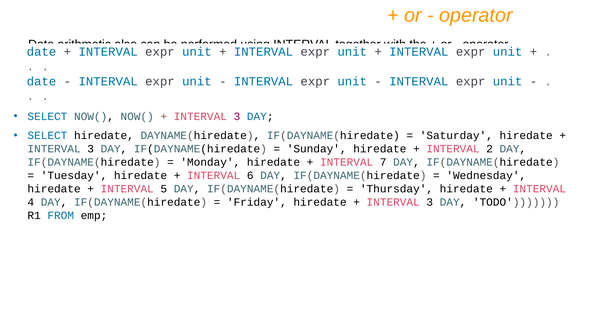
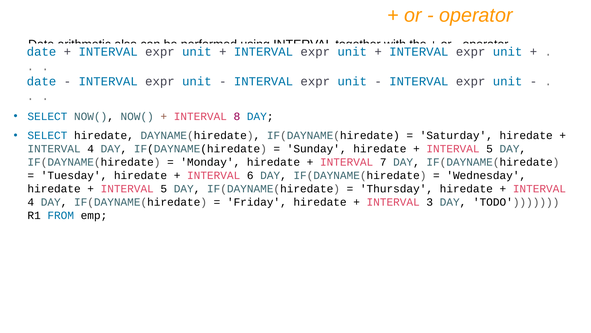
3: 3 -> 8 (237, 116)
3: 3 -> 4 (91, 149)
2: 2 -> 5 (490, 149)
